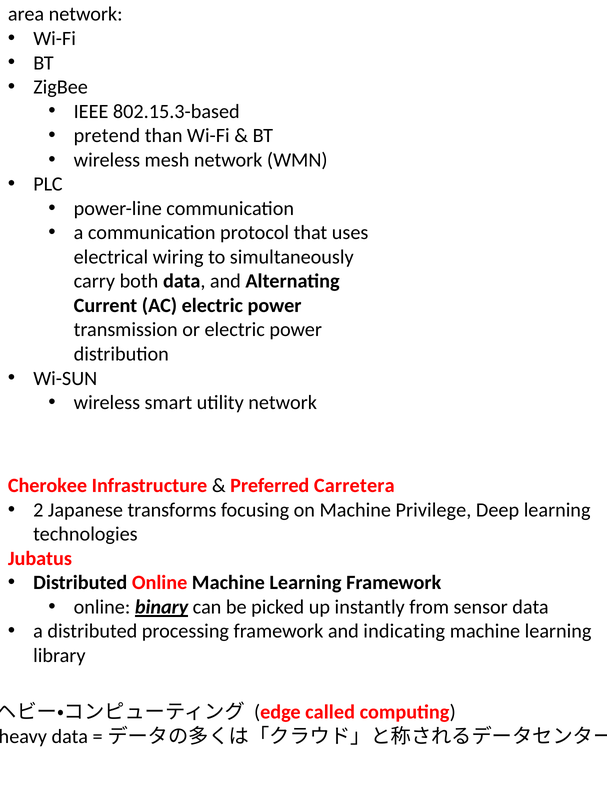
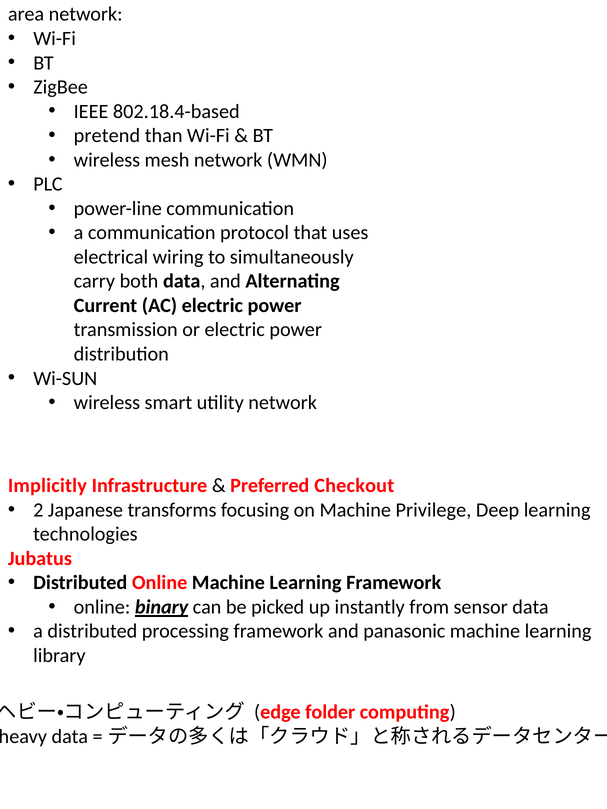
802.15.3-based: 802.15.3-based -> 802.18.4-based (176, 111)
Cherokee: Cherokee -> Implicitly (47, 486)
Carretera: Carretera -> Checkout (354, 486)
indicating: indicating -> panasonic (404, 632)
called: called -> folder (330, 712)
